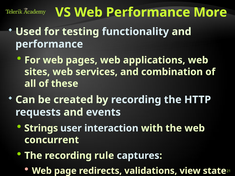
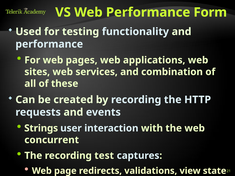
More: More -> Form (210, 12)
rule: rule -> test (104, 156)
